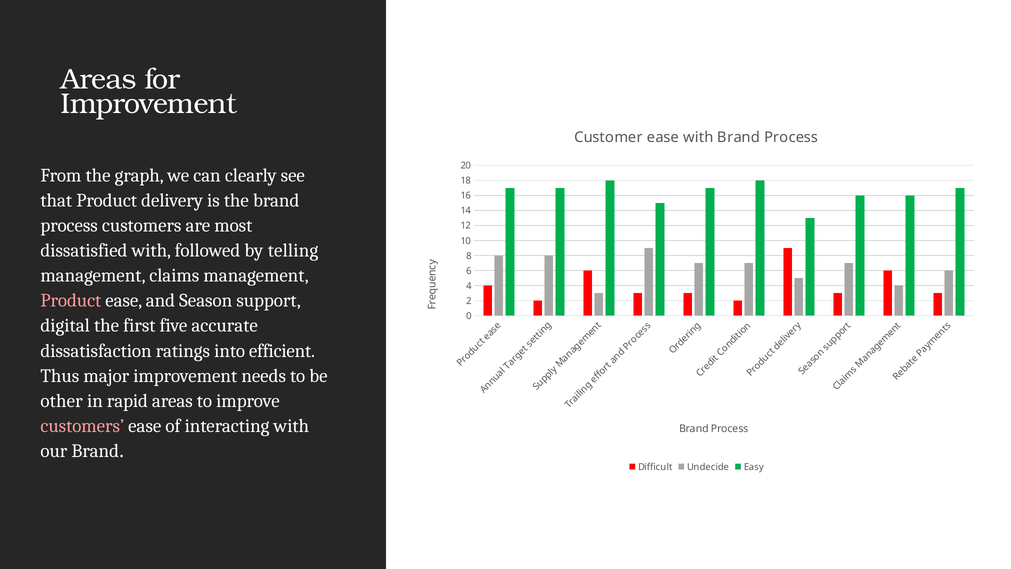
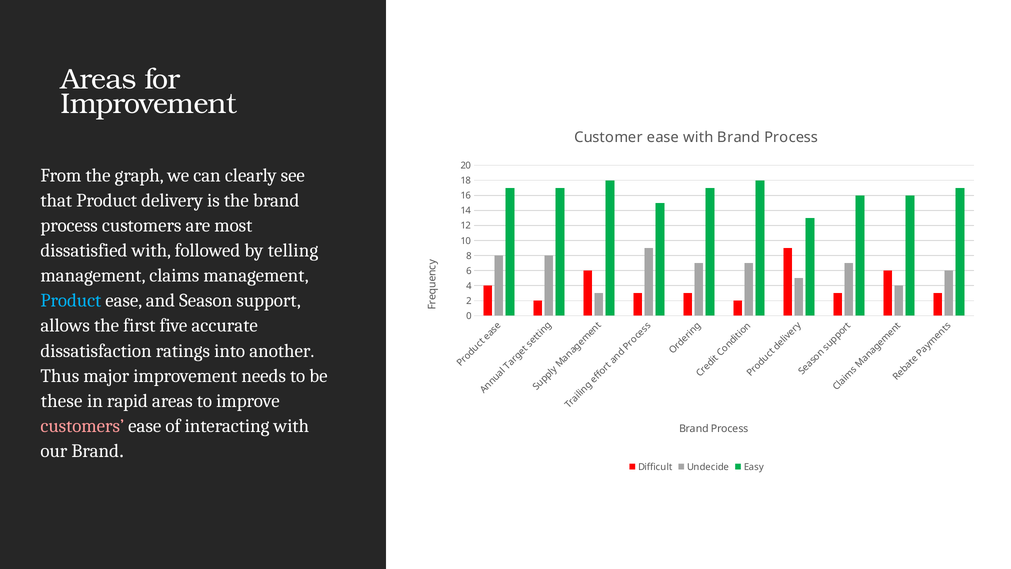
Product colour: pink -> light blue (71, 301)
digital: digital -> allows (65, 326)
efficient: efficient -> another (282, 351)
other: other -> these (62, 401)
